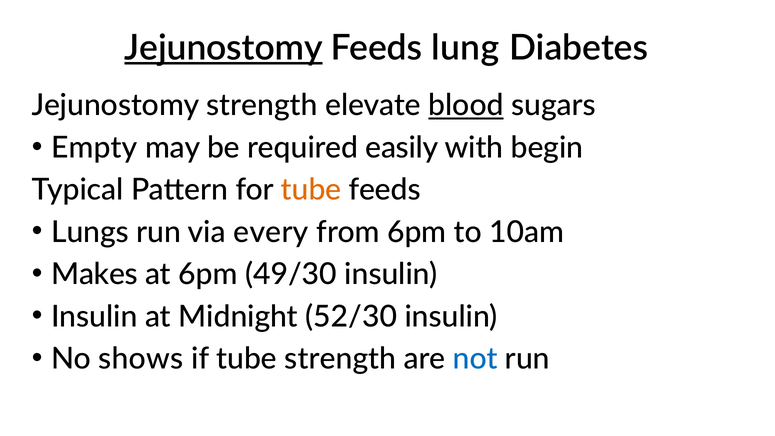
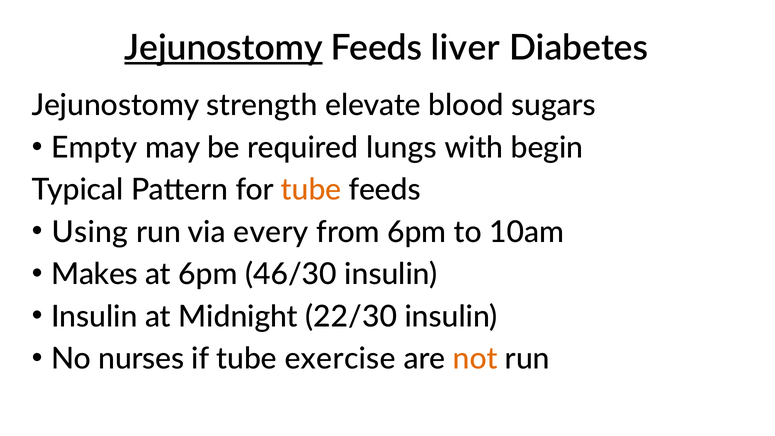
lung: lung -> liver (465, 48)
blood underline: present -> none (466, 105)
easily: easily -> lungs (402, 148)
Lungs: Lungs -> Using (90, 232)
49/30: 49/30 -> 46/30 (291, 274)
52/30: 52/30 -> 22/30 (351, 317)
shows: shows -> nurses (141, 359)
tube strength: strength -> exercise (340, 359)
not colour: blue -> orange (475, 359)
